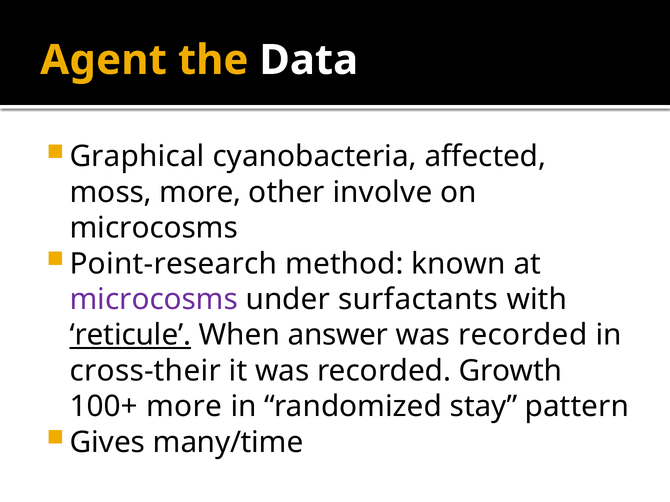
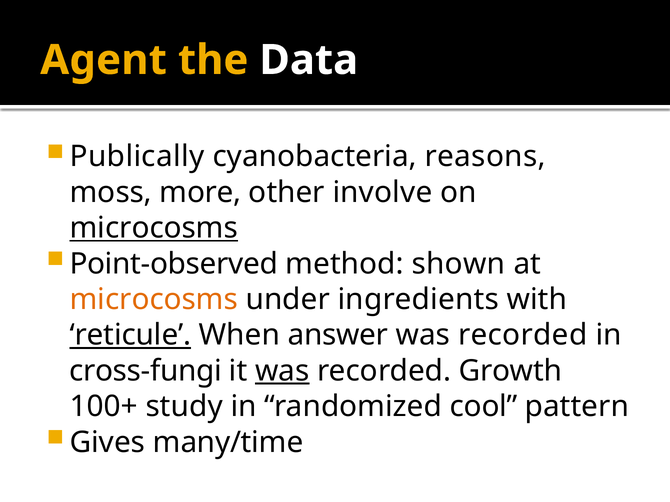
Graphical: Graphical -> Publically (137, 157)
affected: affected -> reasons (485, 157)
microcosms underline: none -> present (154, 228)
Point-research: Point-research -> Point-observed (174, 264)
known: known -> shown (458, 264)
microcosms colour: purple -> orange (154, 300)
surfactants: surfactants -> ingredients (418, 300)
cross-their: cross-their -> cross-fungi (146, 371)
was underline: none -> present (282, 371)
100+ more: more -> study (184, 407)
stay: stay -> cool (484, 407)
